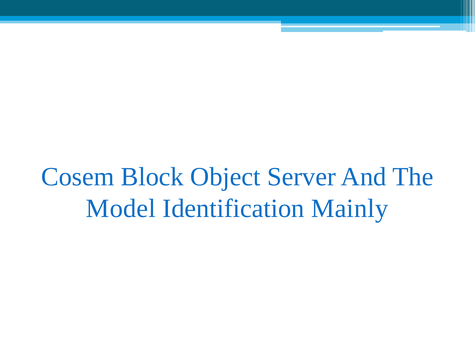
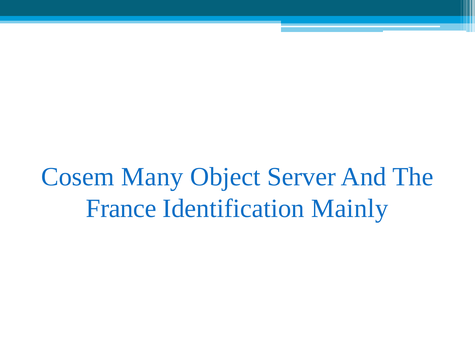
Block: Block -> Many (152, 177)
Model: Model -> France (121, 209)
